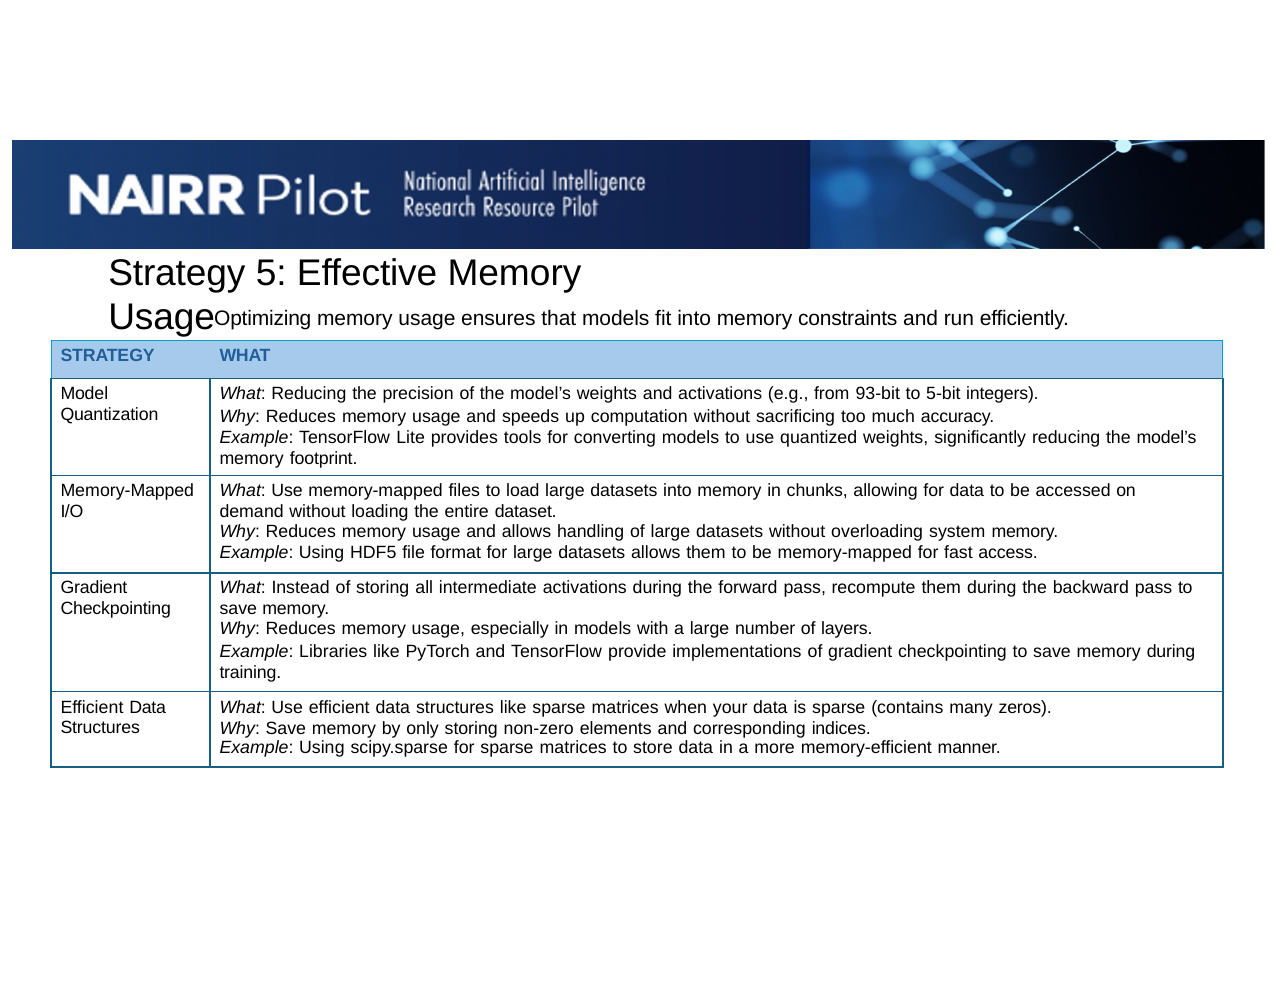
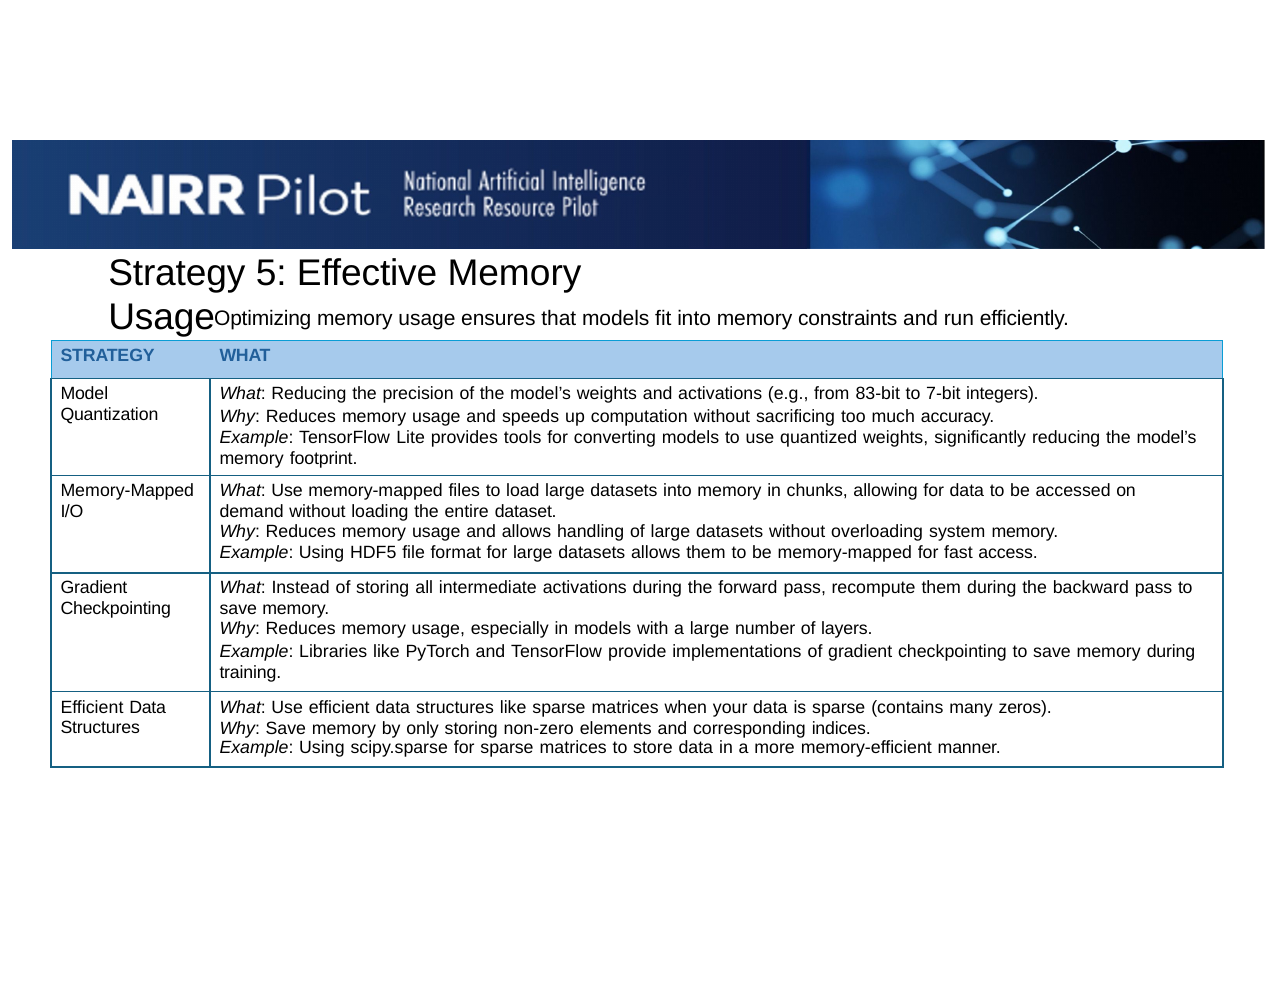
93-bit: 93-bit -> 83-bit (878, 394)
5-bit: 5-bit -> 7-bit (943, 394)
